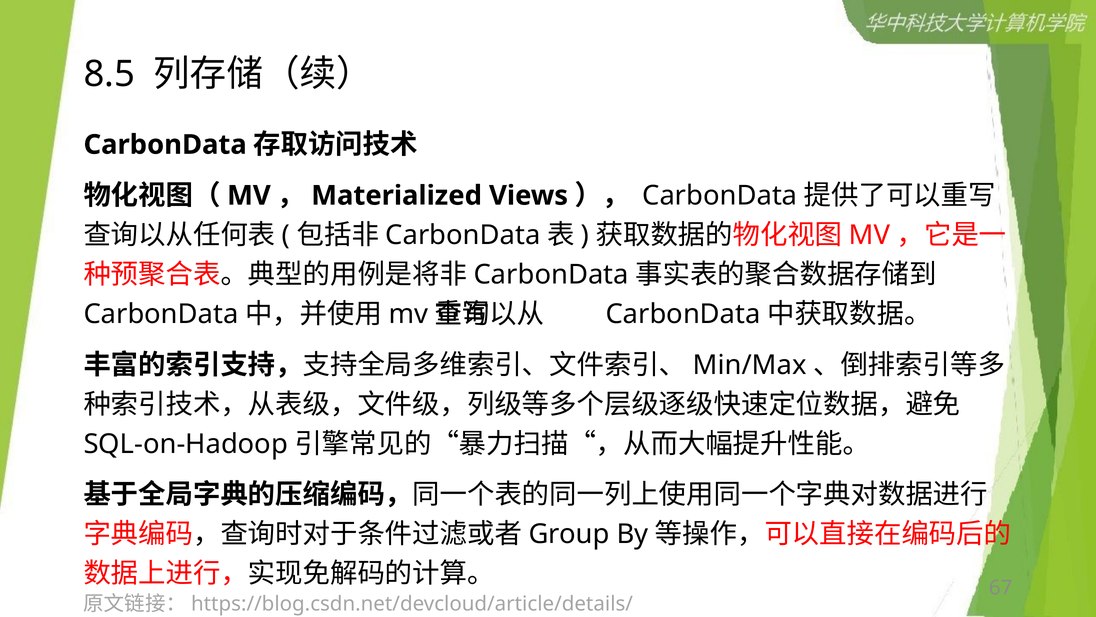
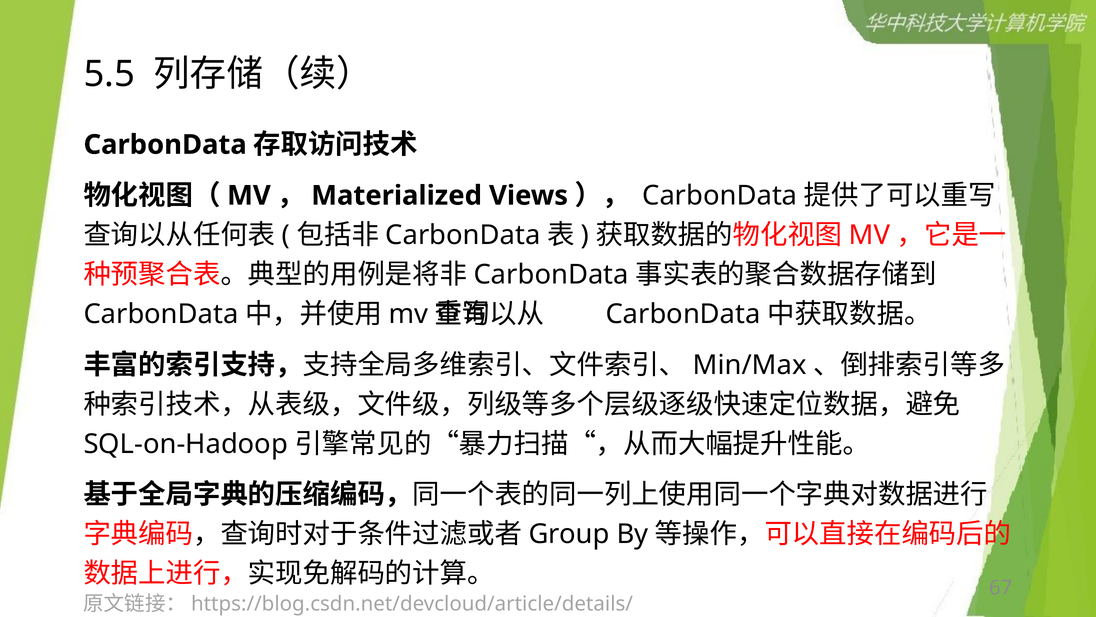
8.5: 8.5 -> 5.5 (109, 74)
